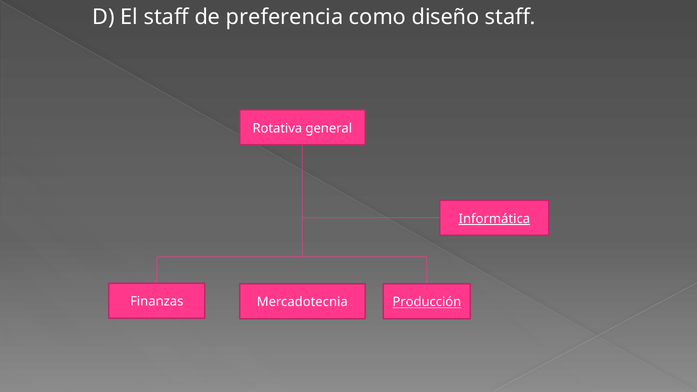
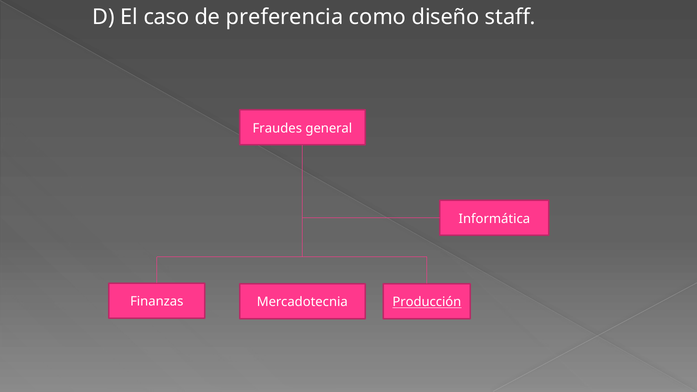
El staff: staff -> caso (166, 17)
Rotativa: Rotativa -> Fraudes (277, 128)
Informática underline: present -> none (494, 219)
